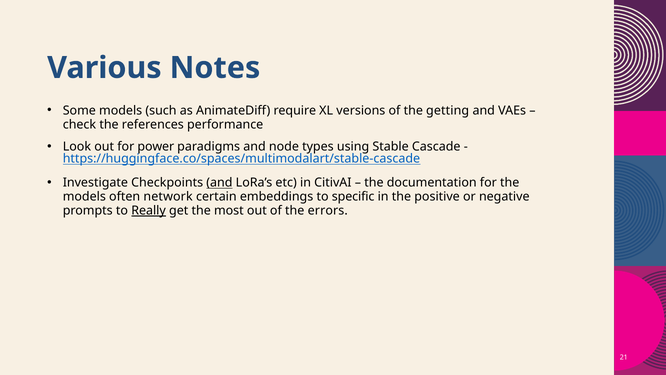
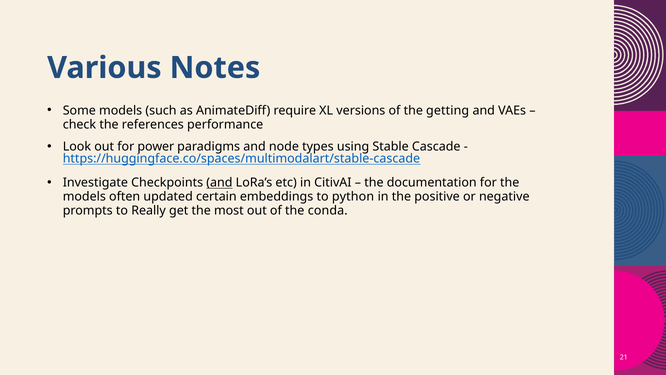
network: network -> updated (168, 196)
specific: specific -> python (353, 196)
Really underline: present -> none (149, 210)
errors: errors -> conda (328, 210)
